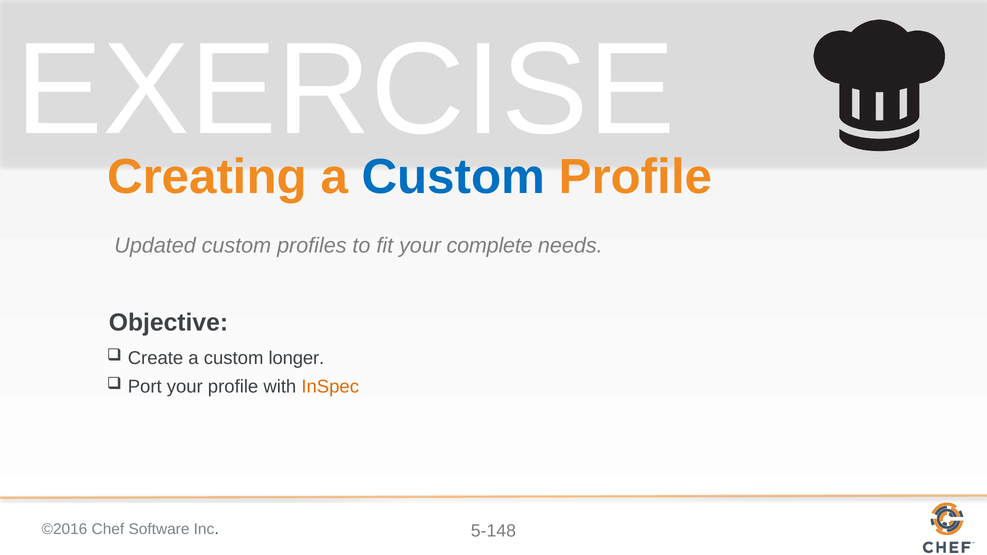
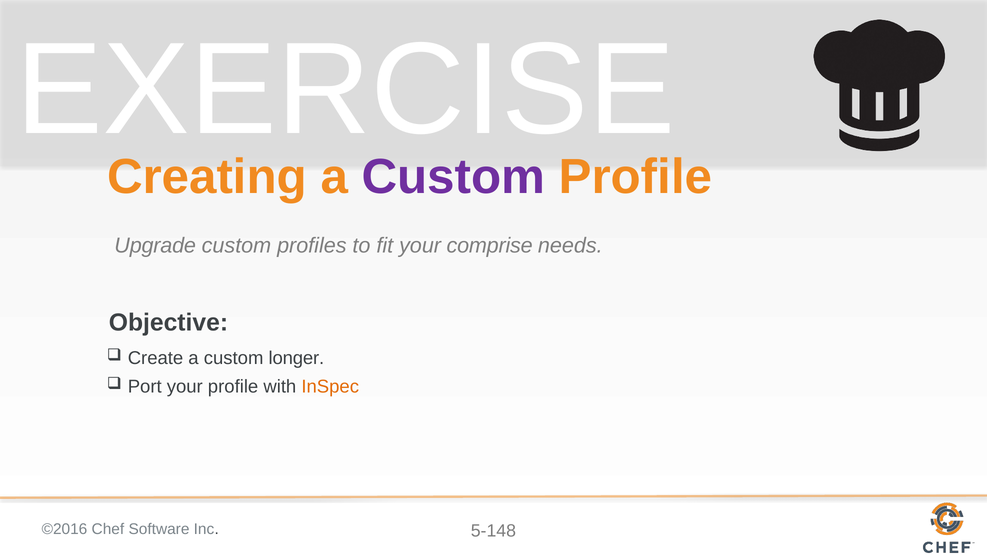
Custom colour: blue -> purple (453, 177)
Updated: Updated -> Upgrade (155, 246)
complete: complete -> comprise (490, 246)
